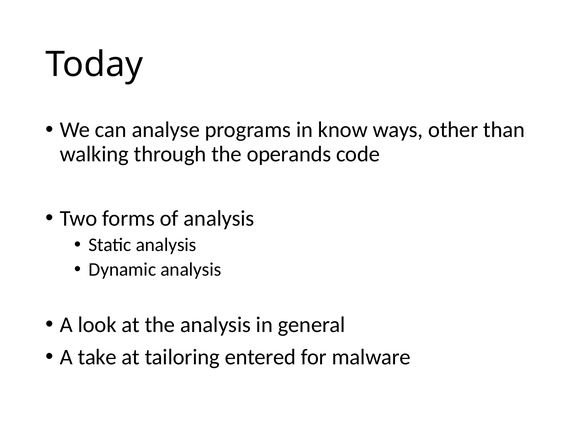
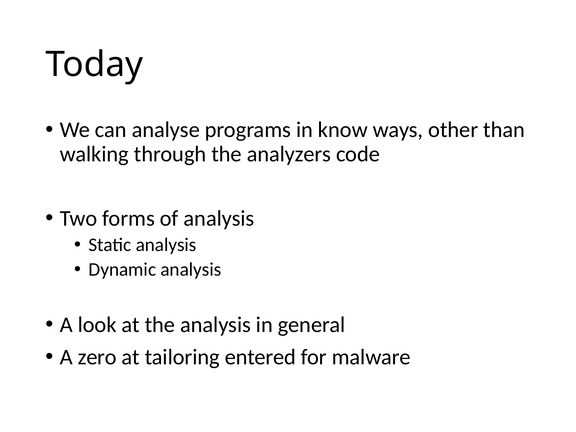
operands: operands -> analyzers (289, 154)
take: take -> zero (97, 357)
